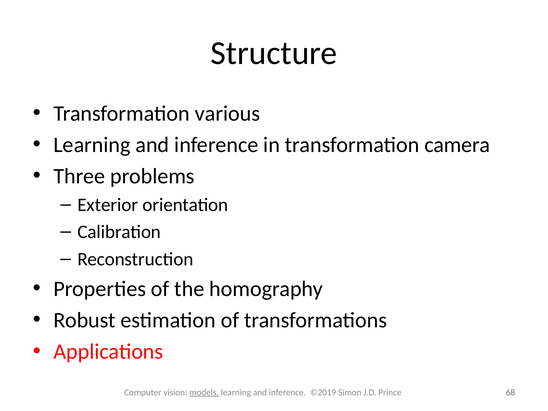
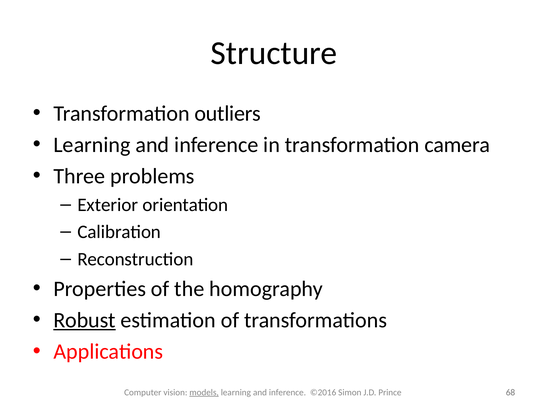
various: various -> outliers (228, 113)
Robust underline: none -> present (85, 320)
©2019: ©2019 -> ©2016 (323, 392)
